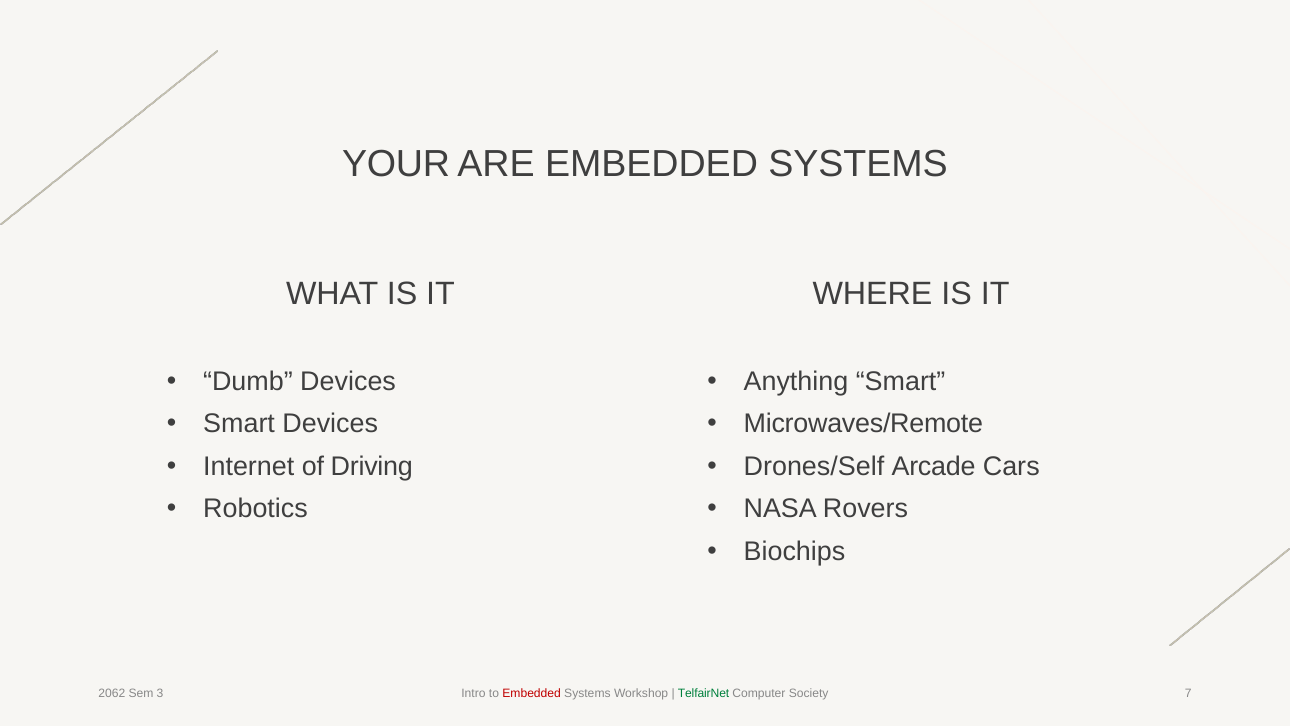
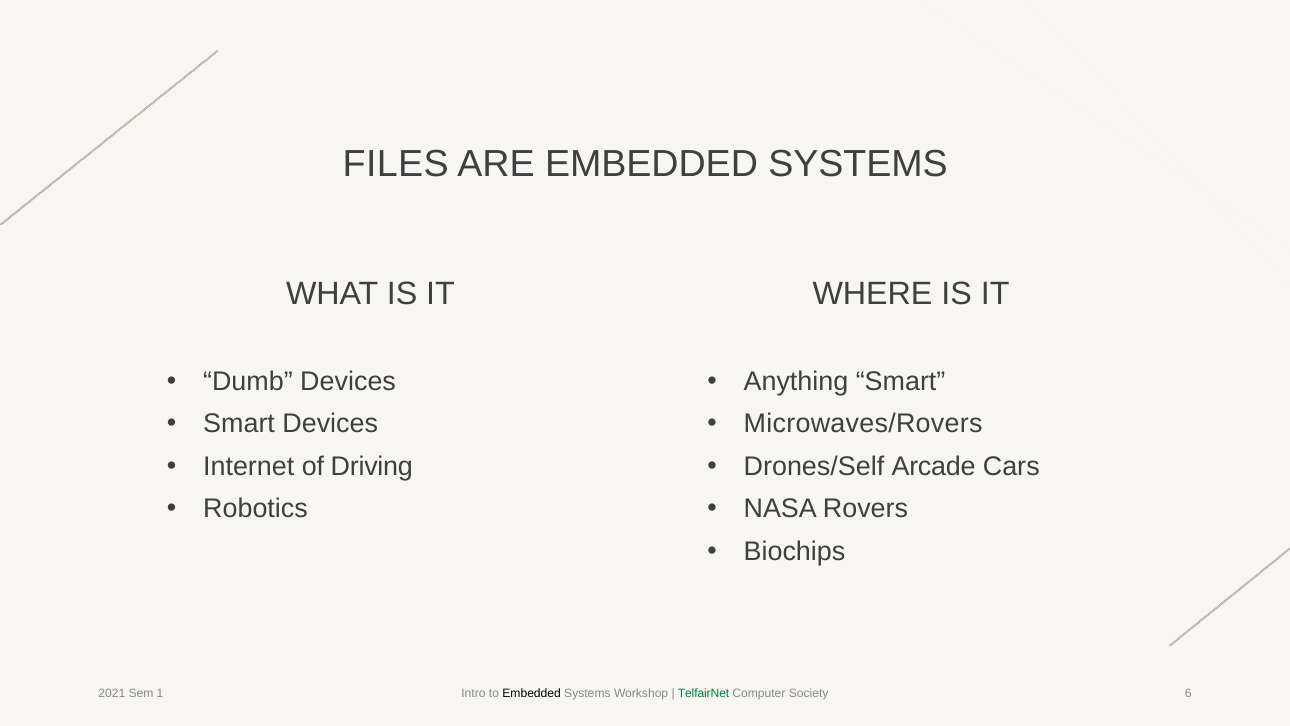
YOUR: YOUR -> FILES (396, 164)
Microwaves/Remote: Microwaves/Remote -> Microwaves/Rovers (863, 424)
2062: 2062 -> 2021 (112, 693)
3: 3 -> 1 (160, 693)
Embedded colour: red -> black (532, 693)
7: 7 -> 6 (1188, 693)
